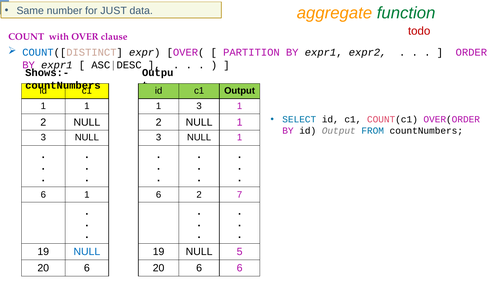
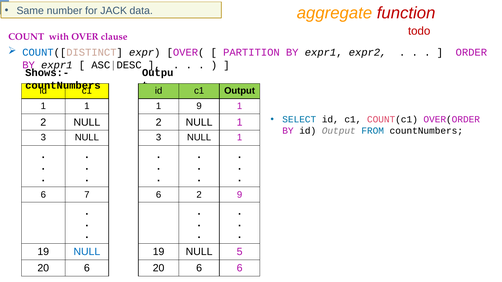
JUST: JUST -> JACK (114, 11)
function colour: green -> red (406, 13)
3: 3 -> 9 (199, 106)
6 1: 1 -> 7 (87, 195)
2 7: 7 -> 9 (240, 195)
